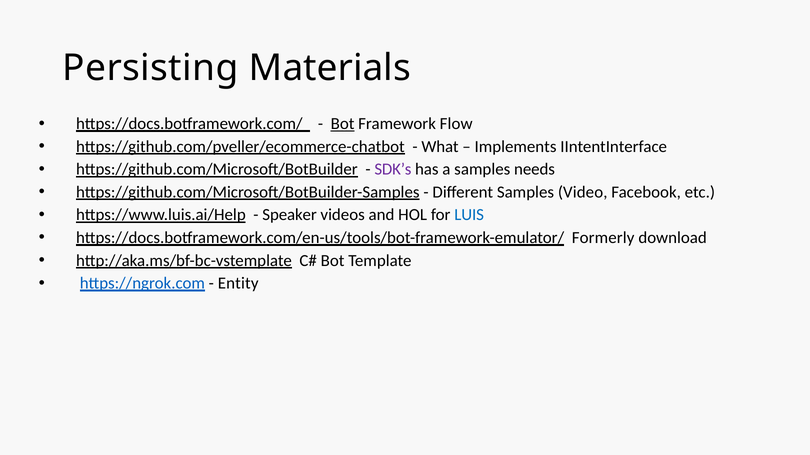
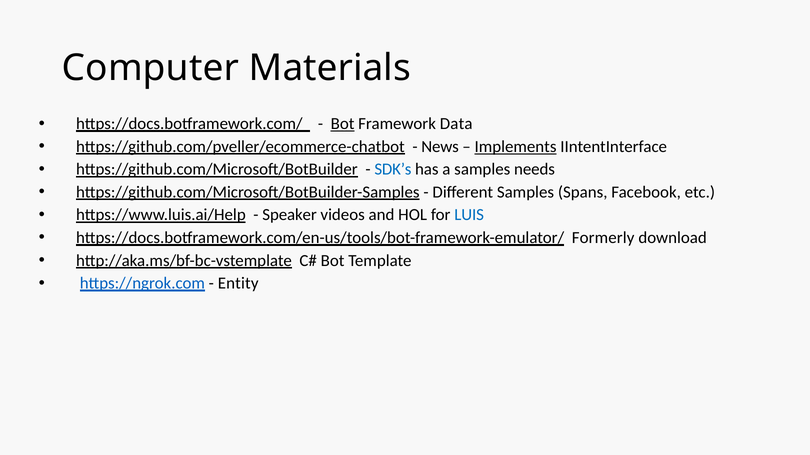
Persisting: Persisting -> Computer (150, 68)
Flow: Flow -> Data (456, 124)
What: What -> News (440, 147)
Implements underline: none -> present (516, 147)
SDK’s colour: purple -> blue (393, 170)
Video: Video -> Spans (583, 192)
